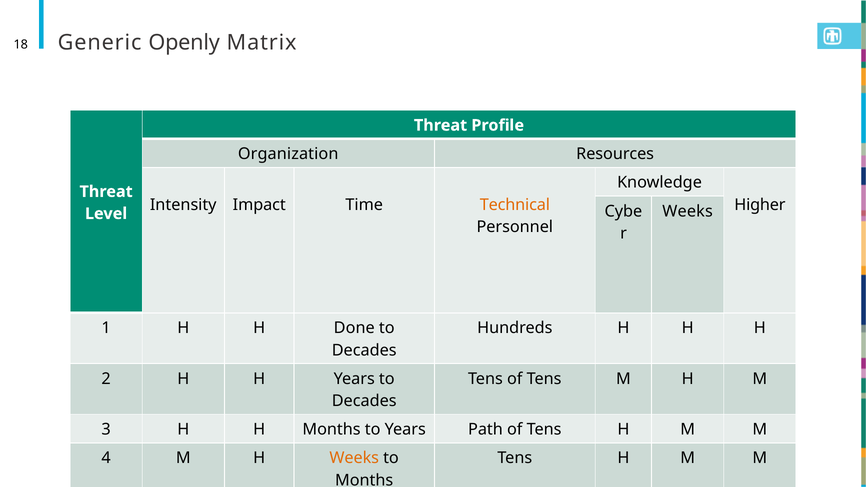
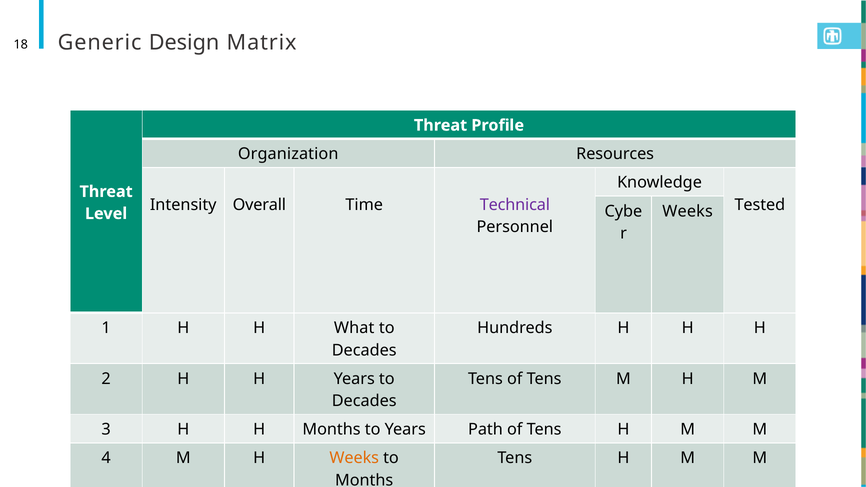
Openly: Openly -> Design (184, 43)
Impact: Impact -> Overall (259, 205)
Technical colour: orange -> purple (515, 205)
Higher: Higher -> Tested (760, 205)
Done: Done -> What (354, 328)
